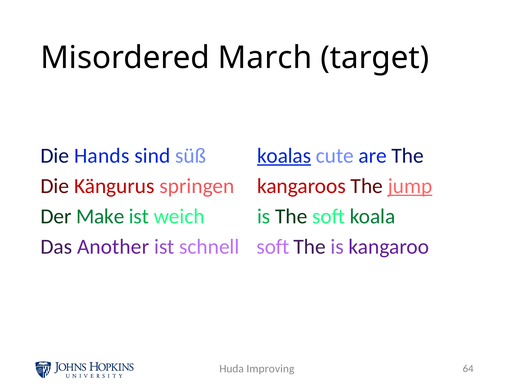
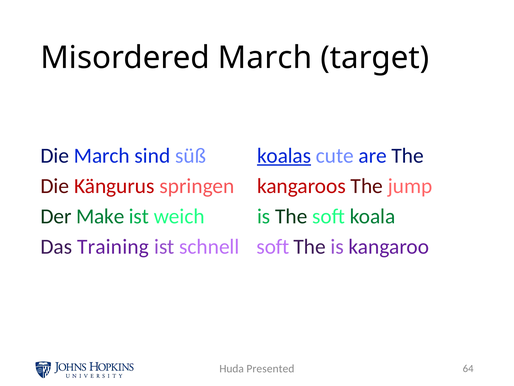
Die Hands: Hands -> March (102, 156)
jump underline: present -> none (410, 186)
Another: Another -> Training (113, 246)
Improving: Improving -> Presented (270, 368)
